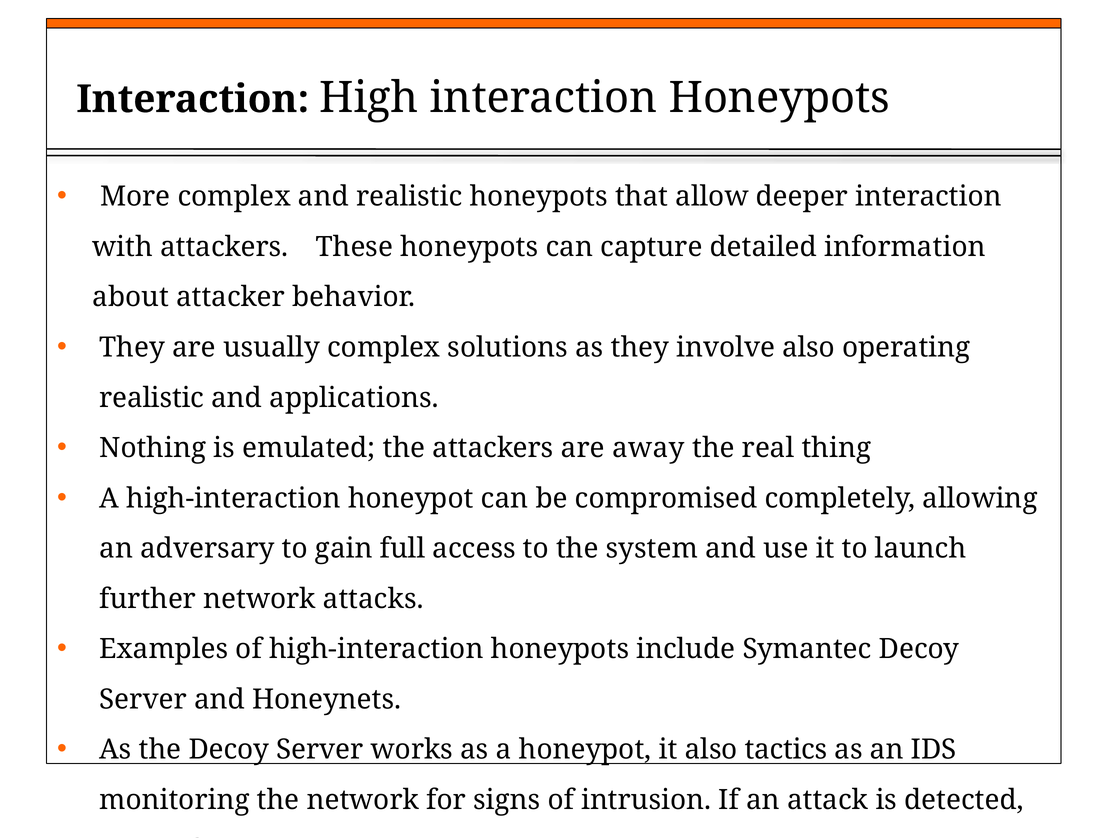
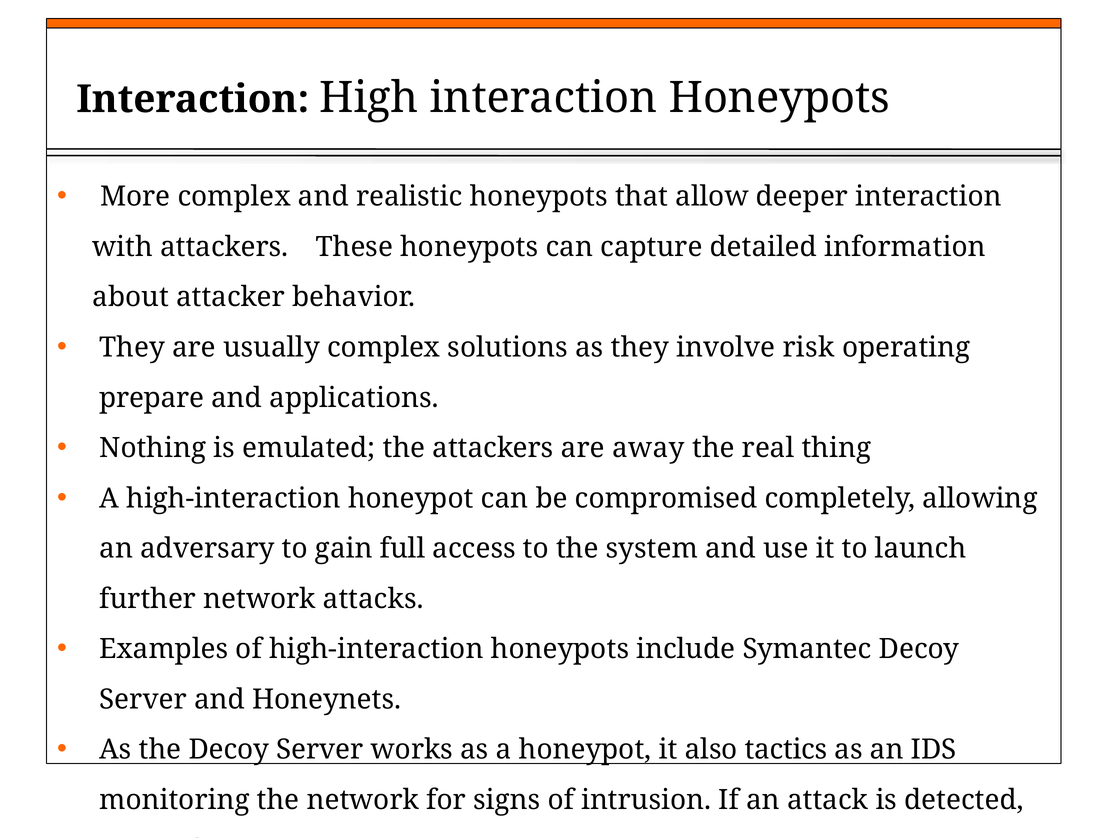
involve also: also -> risk (808, 347)
realistic: realistic -> prepare (152, 398)
